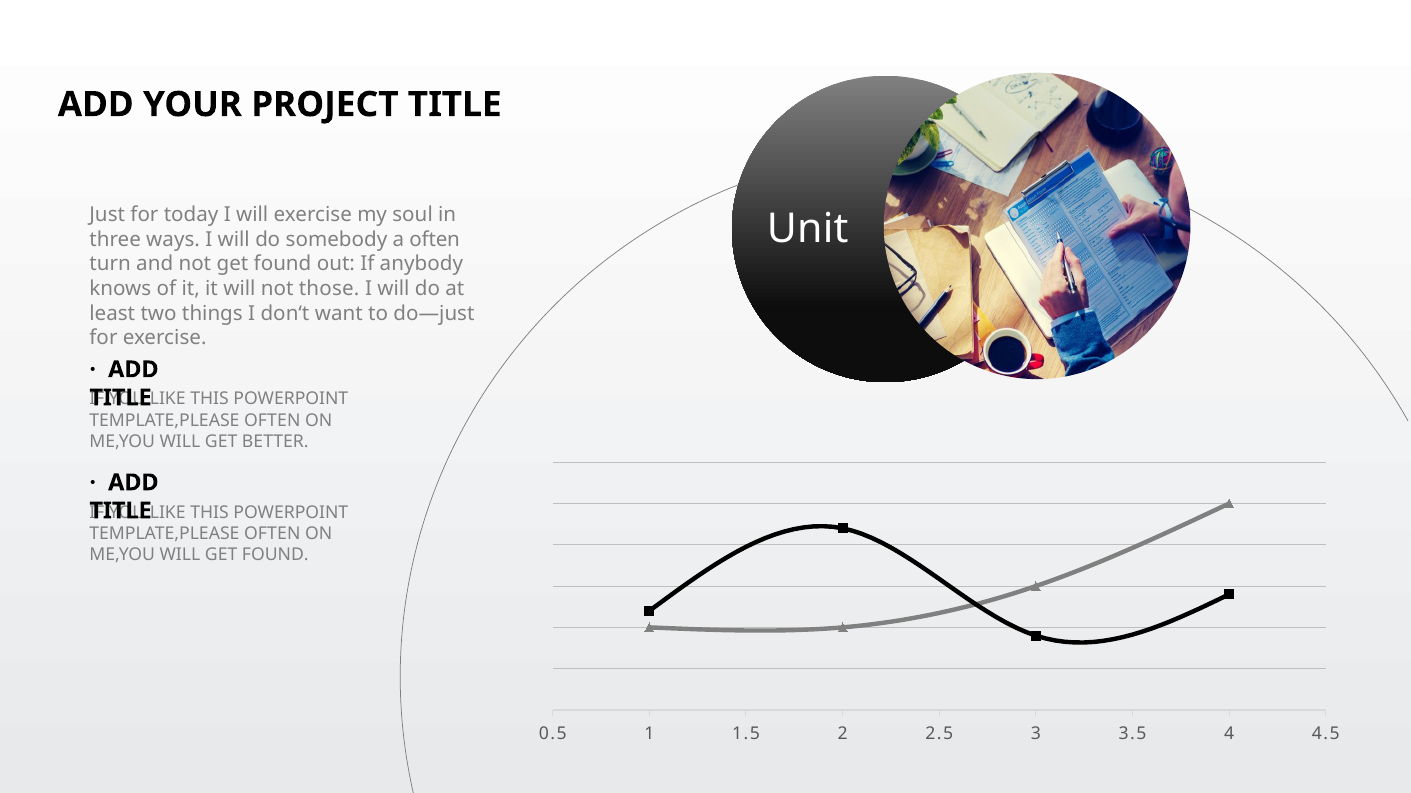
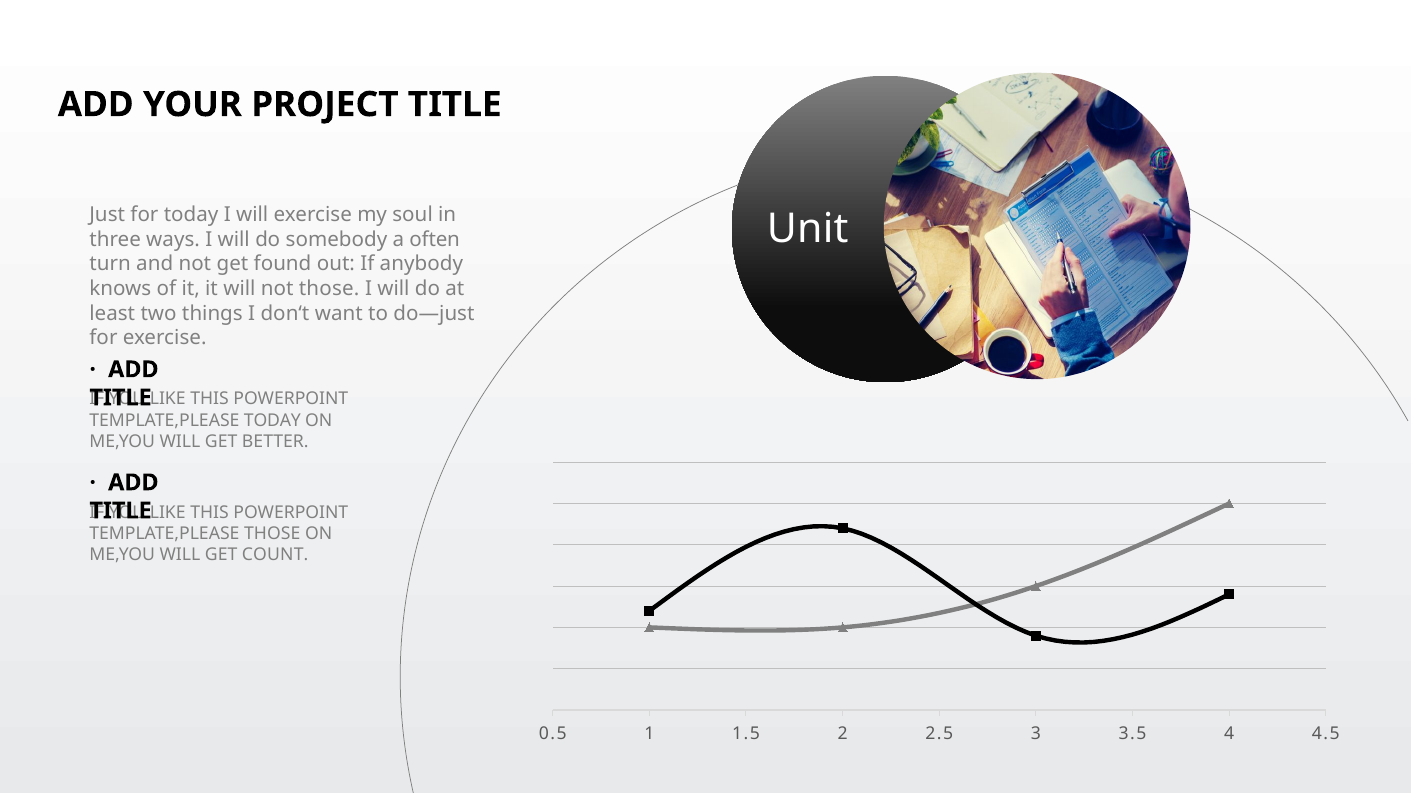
OFTEN: OFTEN -> TODAY (272, 421)
OFTEN: OFTEN -> THOSE (272, 534)
WILL GET FOUND: FOUND -> COUNT (275, 555)
